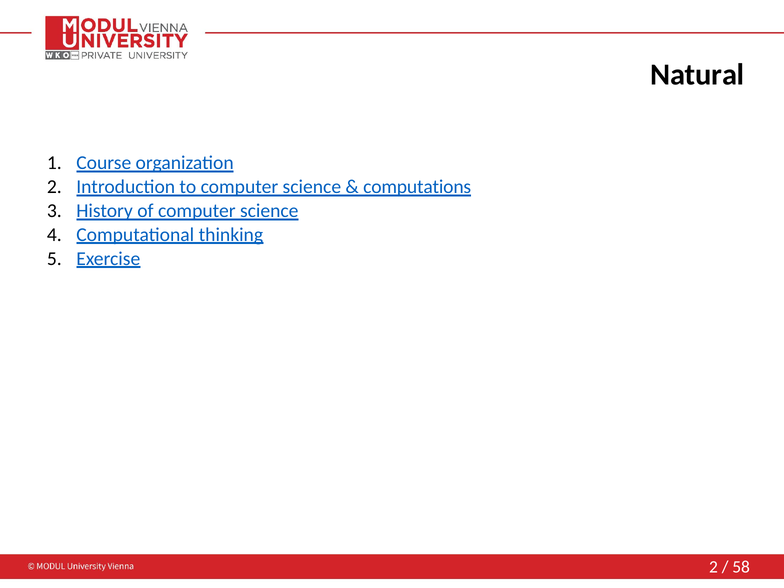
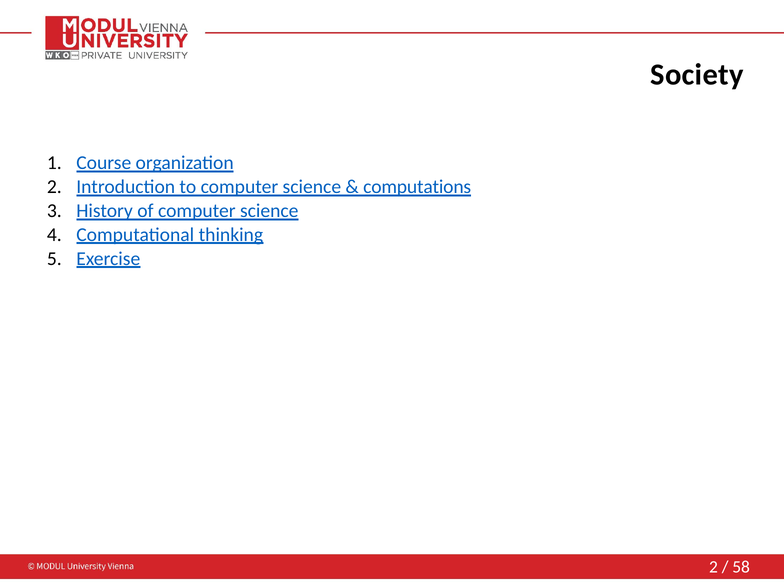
Natural: Natural -> Society (697, 75)
